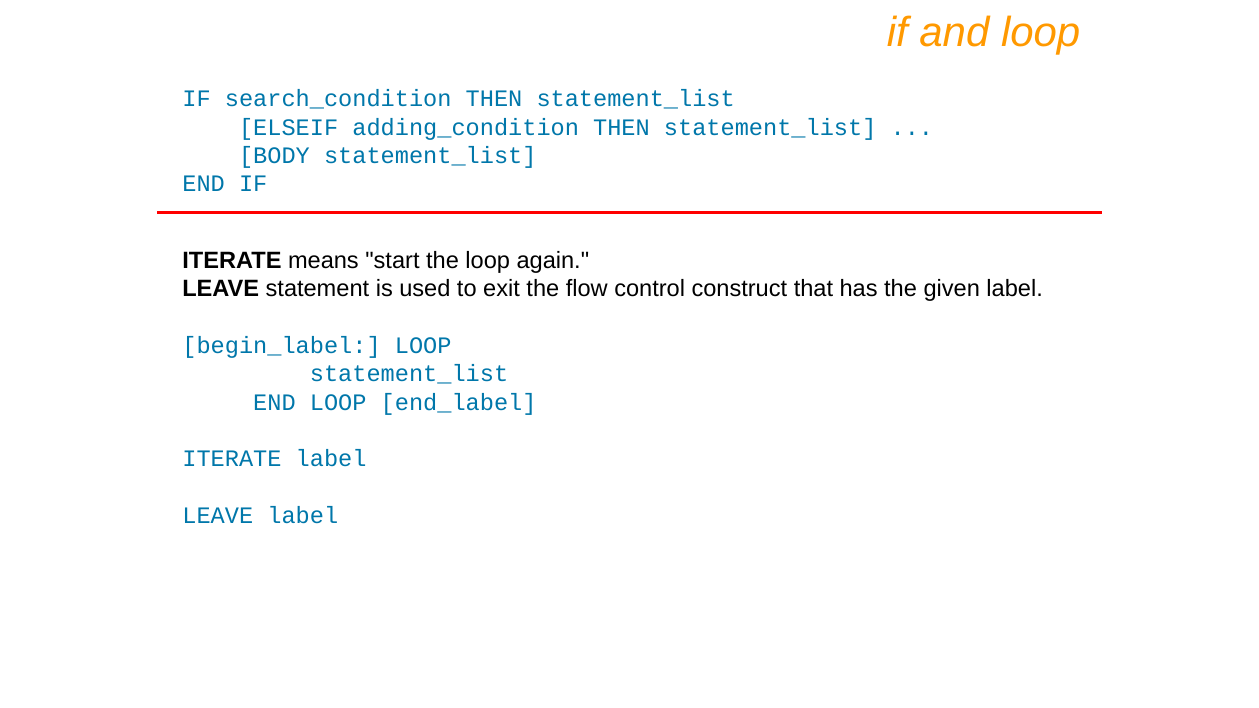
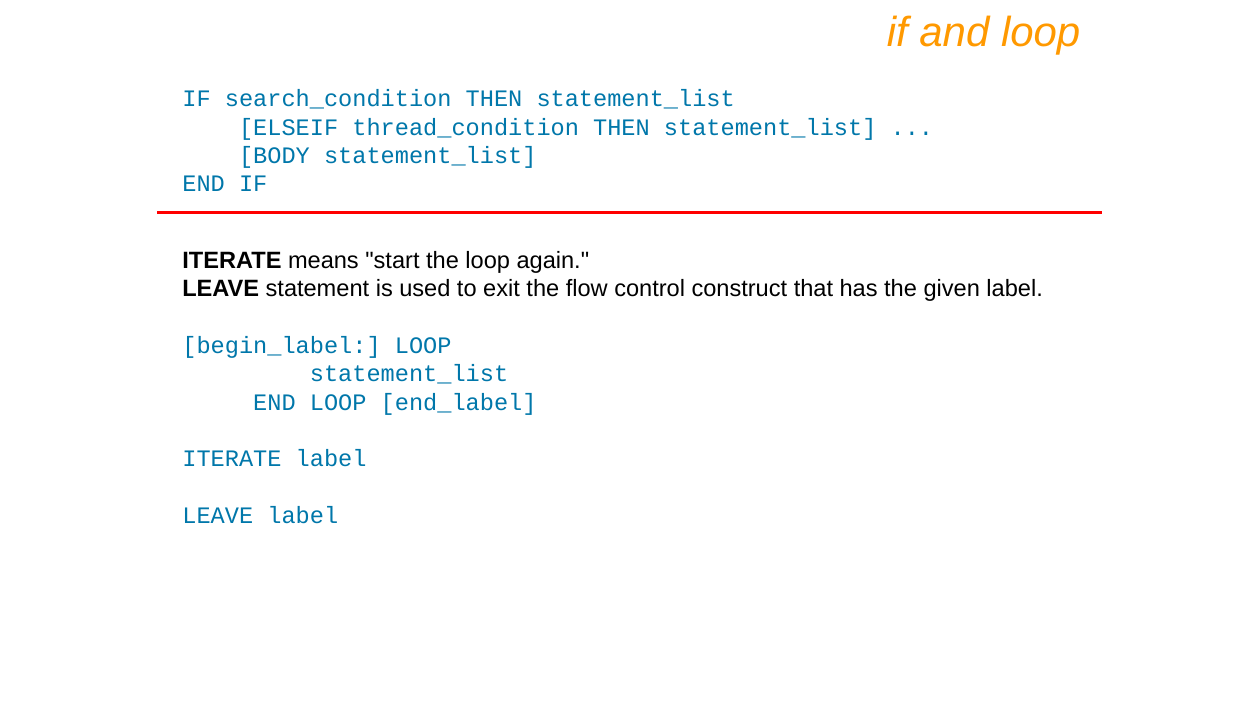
adding_condition: adding_condition -> thread_condition (466, 127)
